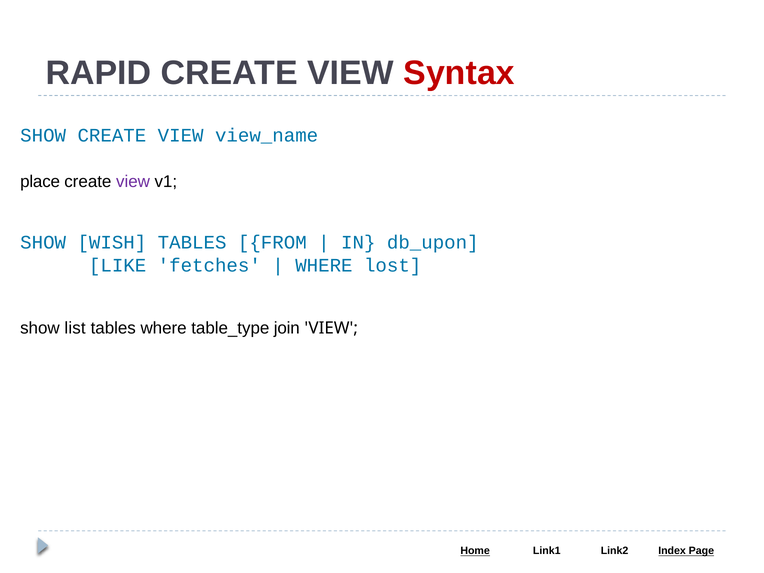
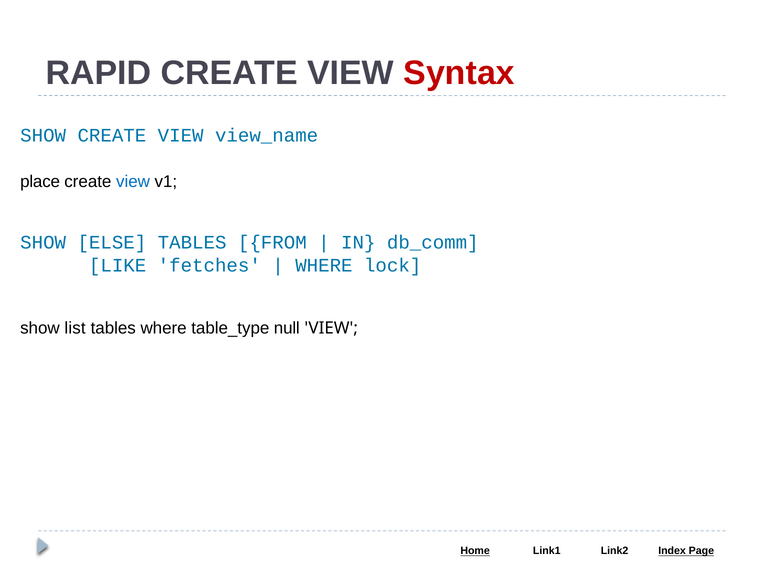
view colour: purple -> blue (133, 182)
WISH: WISH -> ELSE (112, 243)
db_upon: db_upon -> db_comm (433, 243)
lost: lost -> lock (393, 266)
join: join -> null (287, 328)
